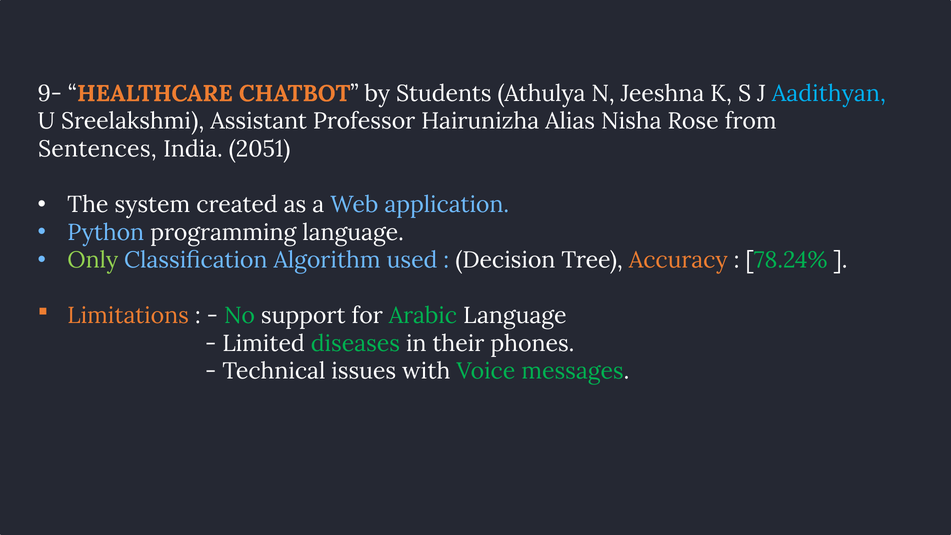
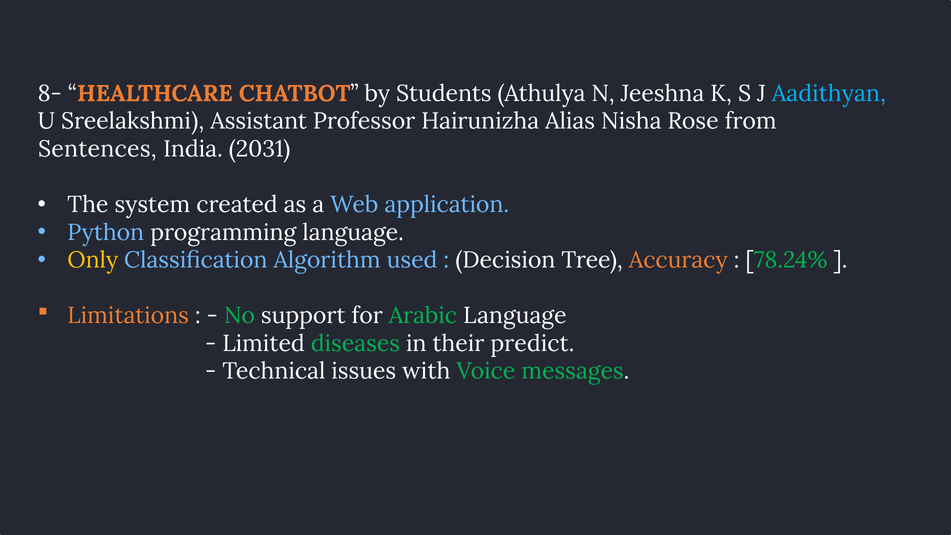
9-: 9- -> 8- (50, 94)
2051: 2051 -> 2031 (260, 149)
Only colour: light green -> yellow (93, 260)
phones: phones -> predict (532, 343)
